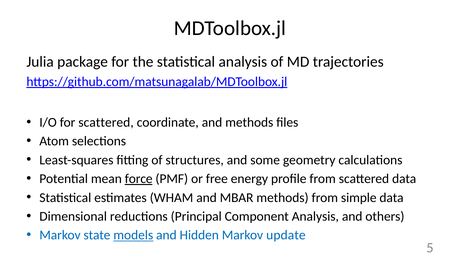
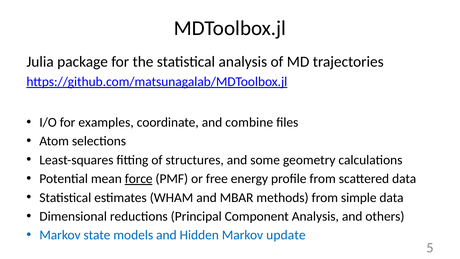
for scattered: scattered -> examples (106, 122)
and methods: methods -> combine (249, 122)
models underline: present -> none (133, 235)
